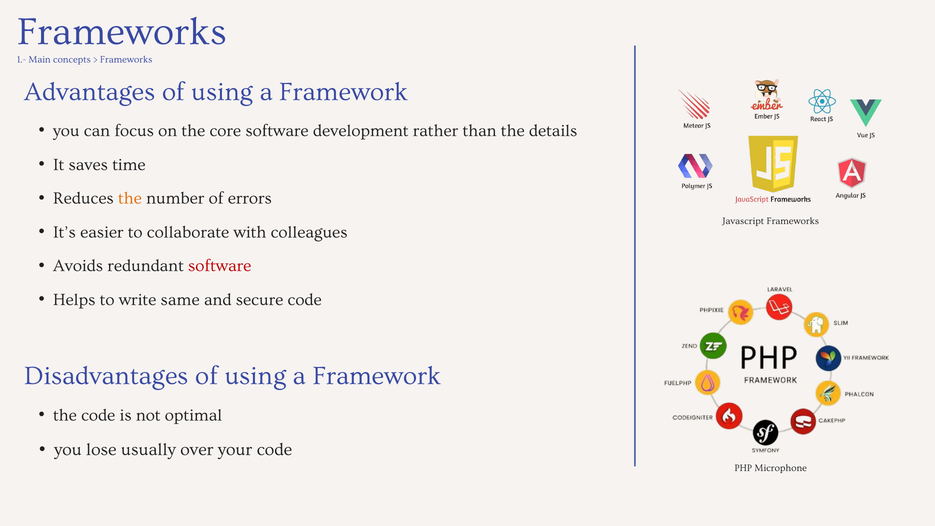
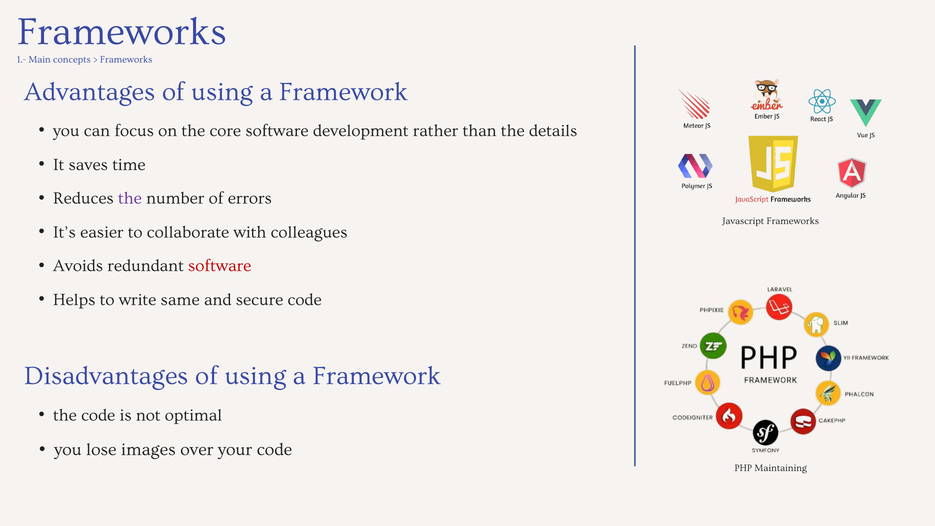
the colour: orange -> purple (130, 198)
usually: usually -> images (148, 450)
Microphone: Microphone -> Maintaining (781, 468)
